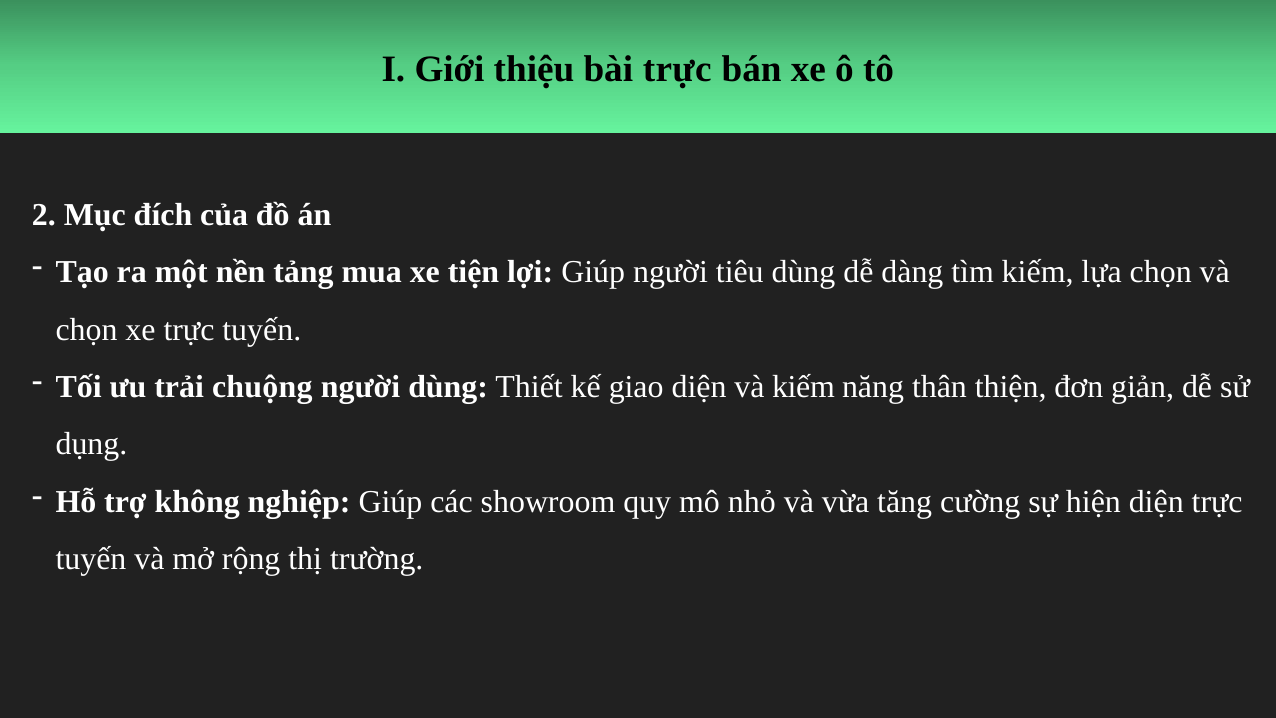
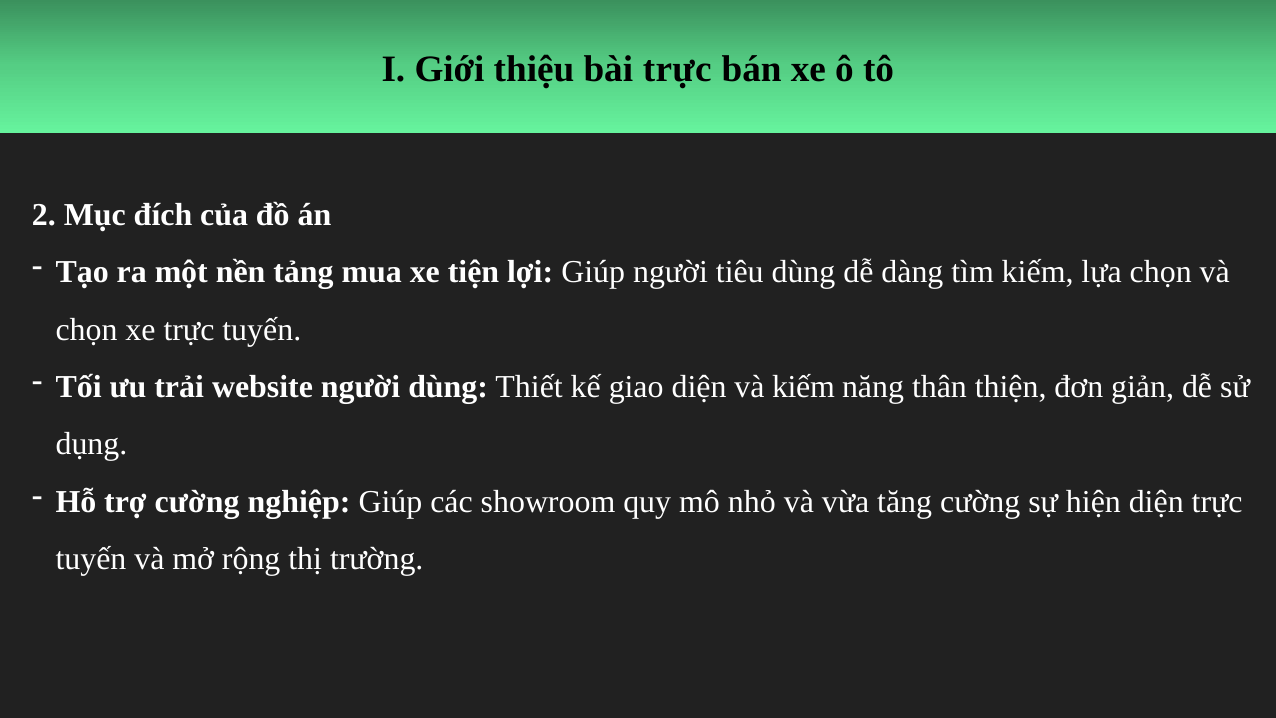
chuộng: chuộng -> website (262, 387)
trợ không: không -> cường (197, 502)
